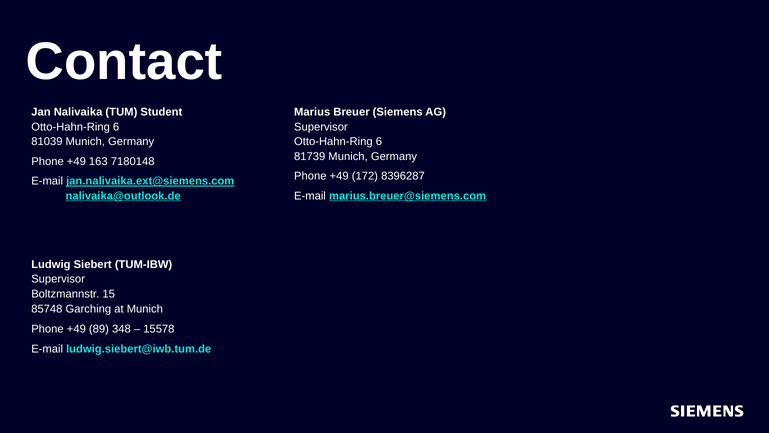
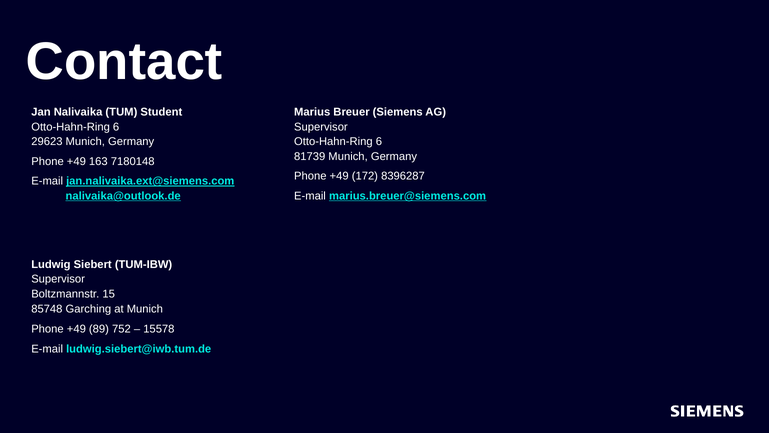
81039: 81039 -> 29623 (47, 142)
348: 348 -> 752 (121, 329)
